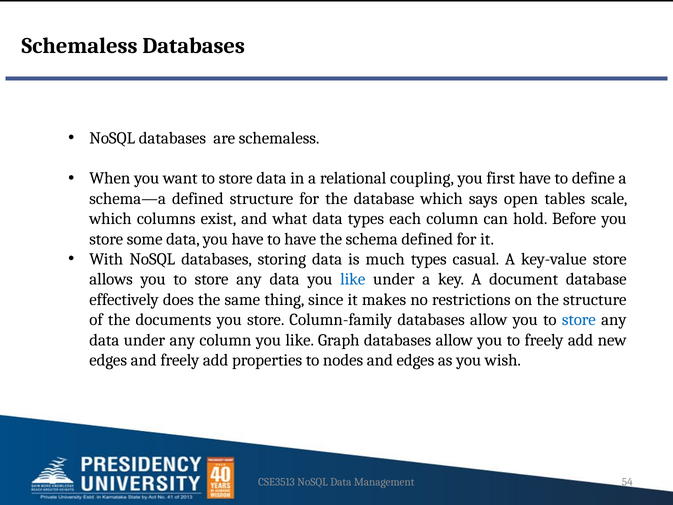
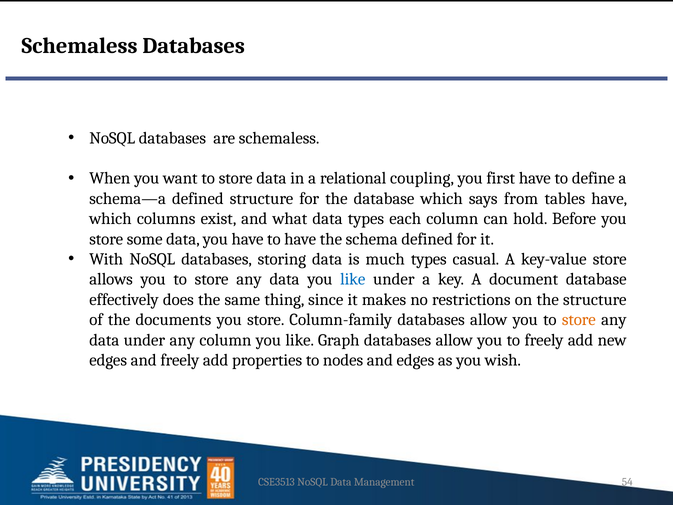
open: open -> from (521, 199)
tables scale: scale -> have (609, 199)
store colour: blue -> orange (579, 320)
